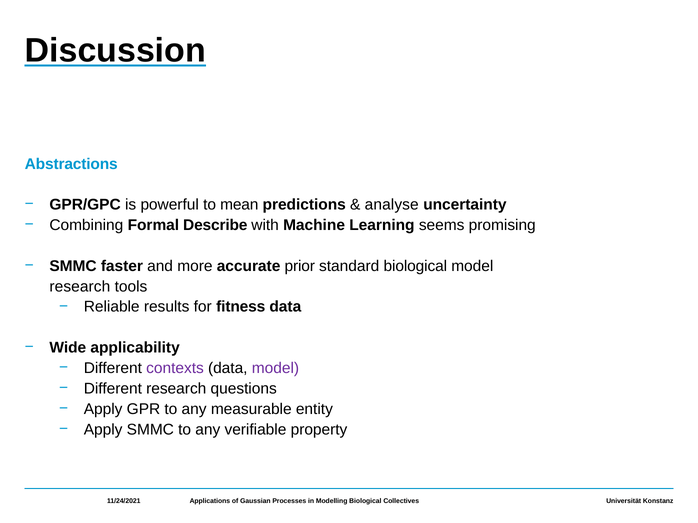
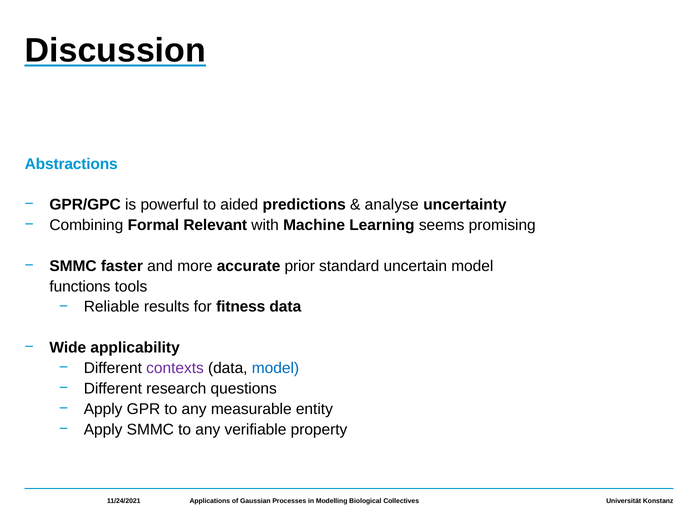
mean: mean -> aided (239, 205)
Describe: Describe -> Relevant (215, 225)
standard biological: biological -> uncertain (415, 266)
research: research -> functions (80, 287)
model colour: purple -> blue (275, 369)
